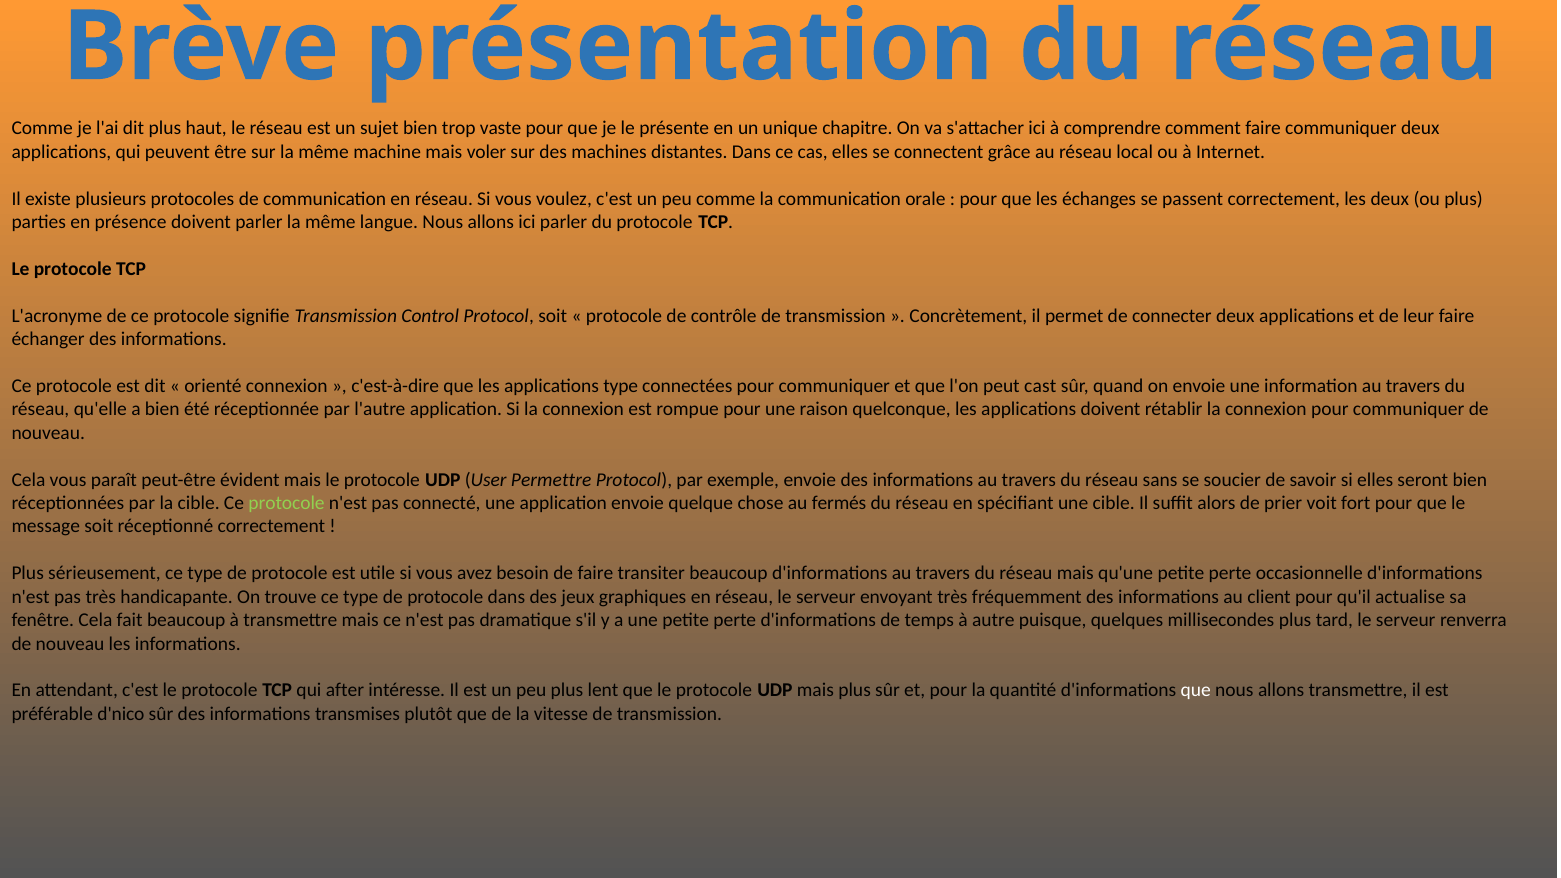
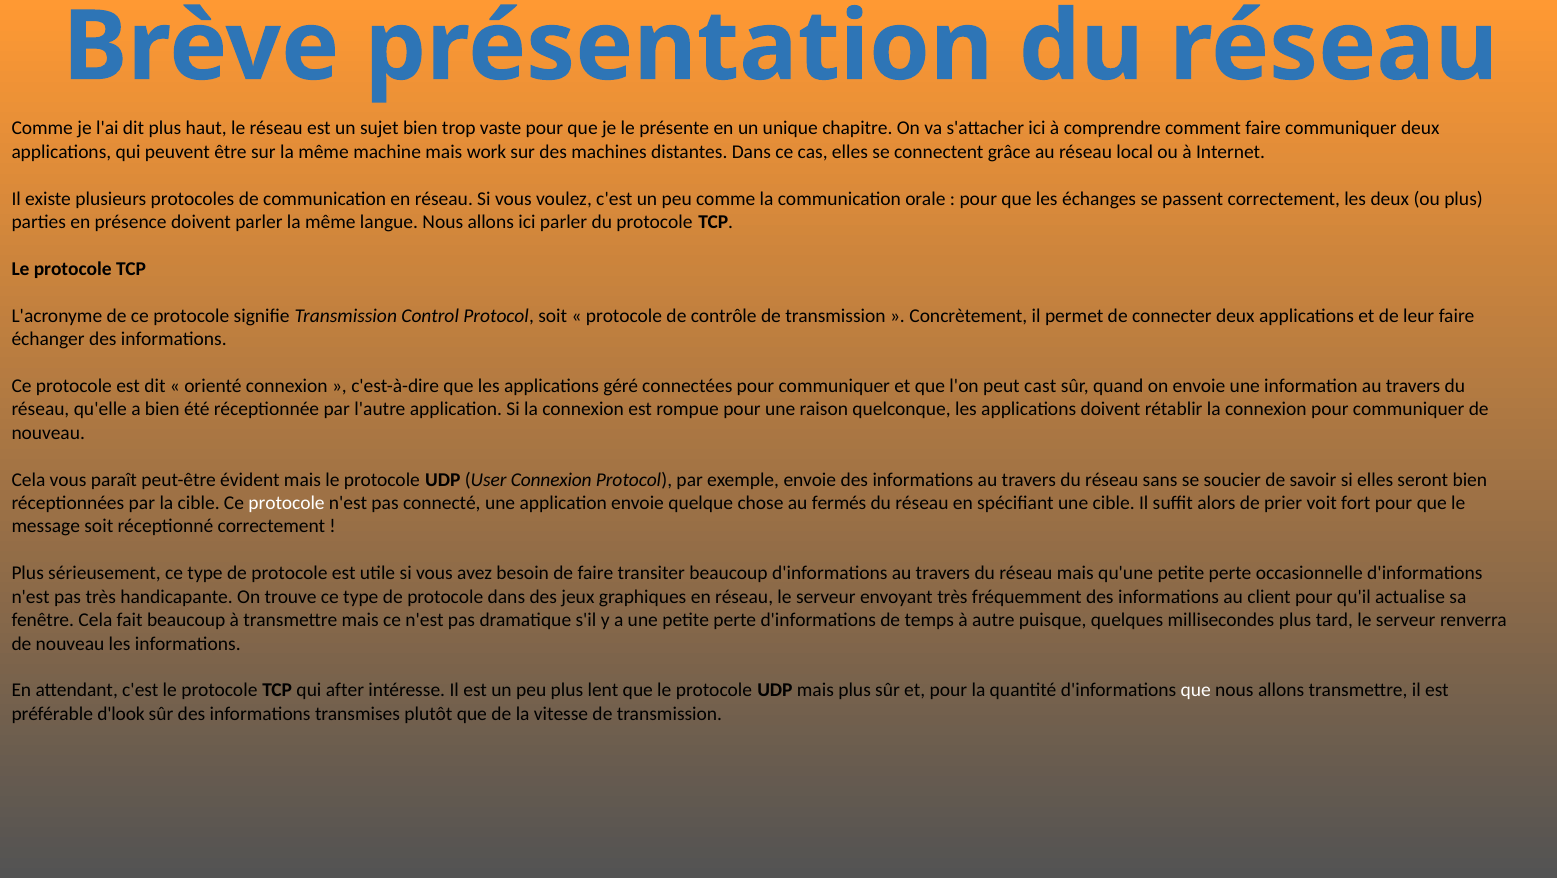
voler: voler -> work (486, 152)
applications type: type -> géré (621, 386)
User Permettre: Permettre -> Connexion (551, 480)
protocole colour: light green -> white (287, 503)
d'nico: d'nico -> d'look (121, 714)
